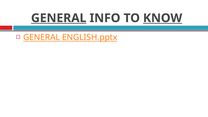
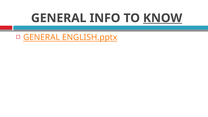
GENERAL underline: present -> none (59, 18)
